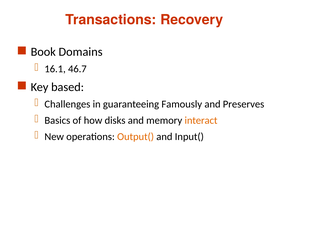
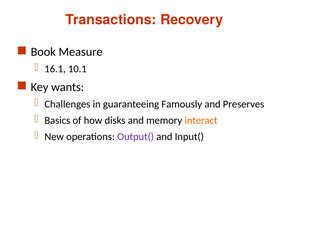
Domains: Domains -> Measure (81, 52)
46.7: 46.7 -> 10.1 (77, 69)
based: based -> wants (68, 87)
Output( colour: orange -> purple (136, 137)
